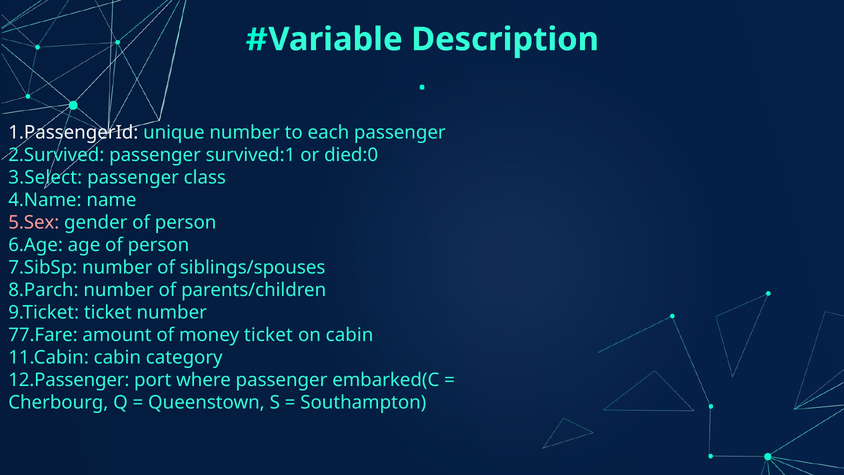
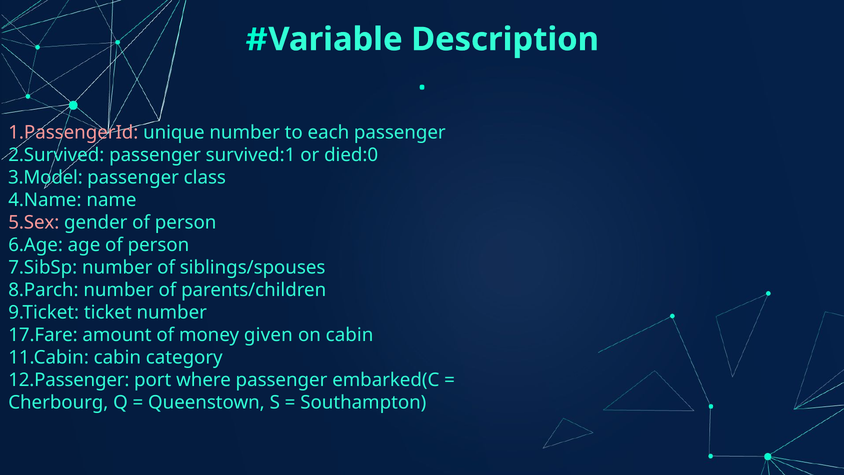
1.PassengerId colour: white -> pink (73, 133)
3.Select: 3.Select -> 3.Model (45, 178)
77.Fare: 77.Fare -> 17.Fare (43, 335)
money ticket: ticket -> given (268, 335)
